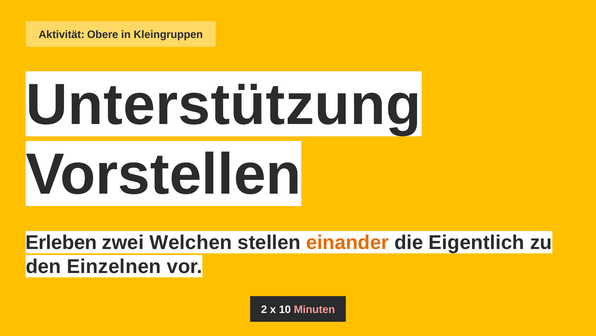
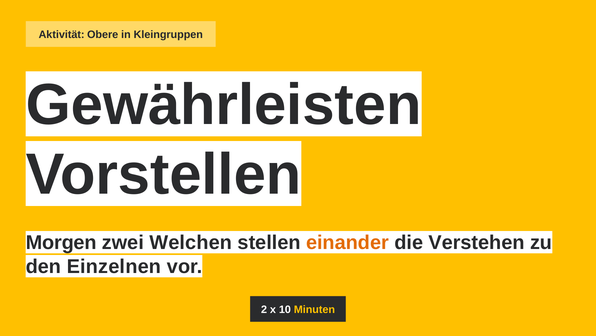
Unterstützung: Unterstützung -> Gewährleisten (224, 105)
Erleben: Erleben -> Morgen (61, 242)
Eigentlich: Eigentlich -> Verstehen (477, 242)
Minuten colour: pink -> yellow (314, 309)
